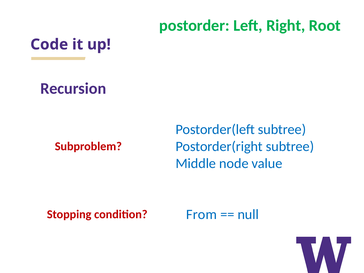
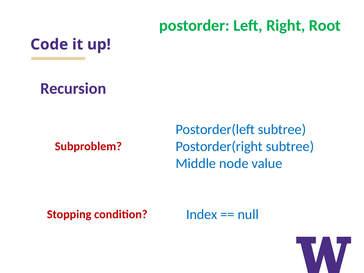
From: From -> Index (202, 214)
